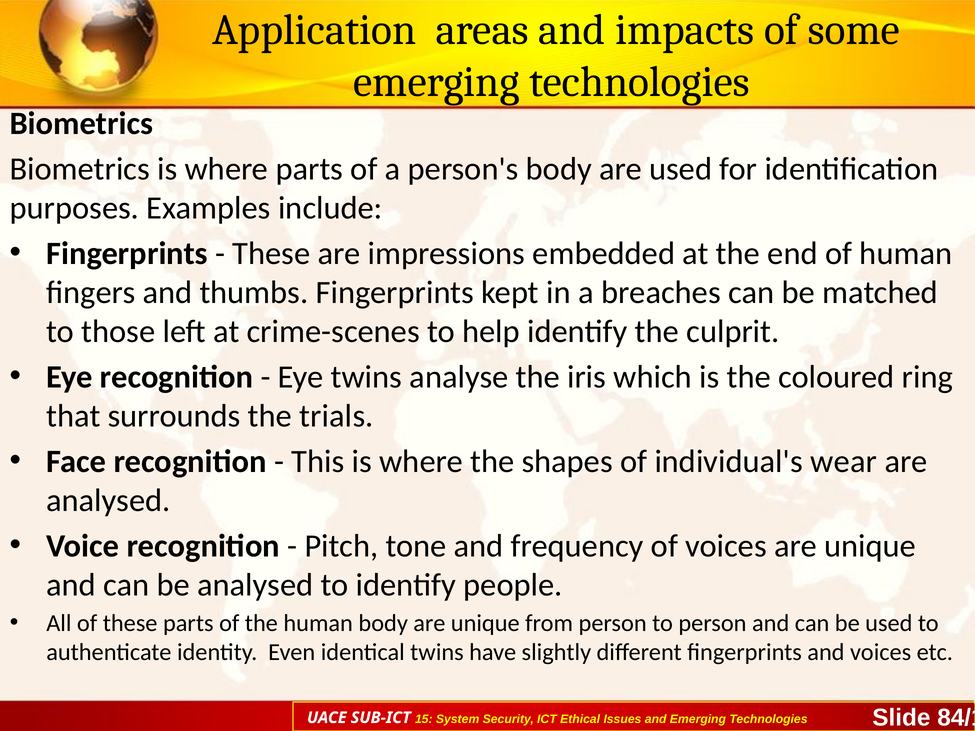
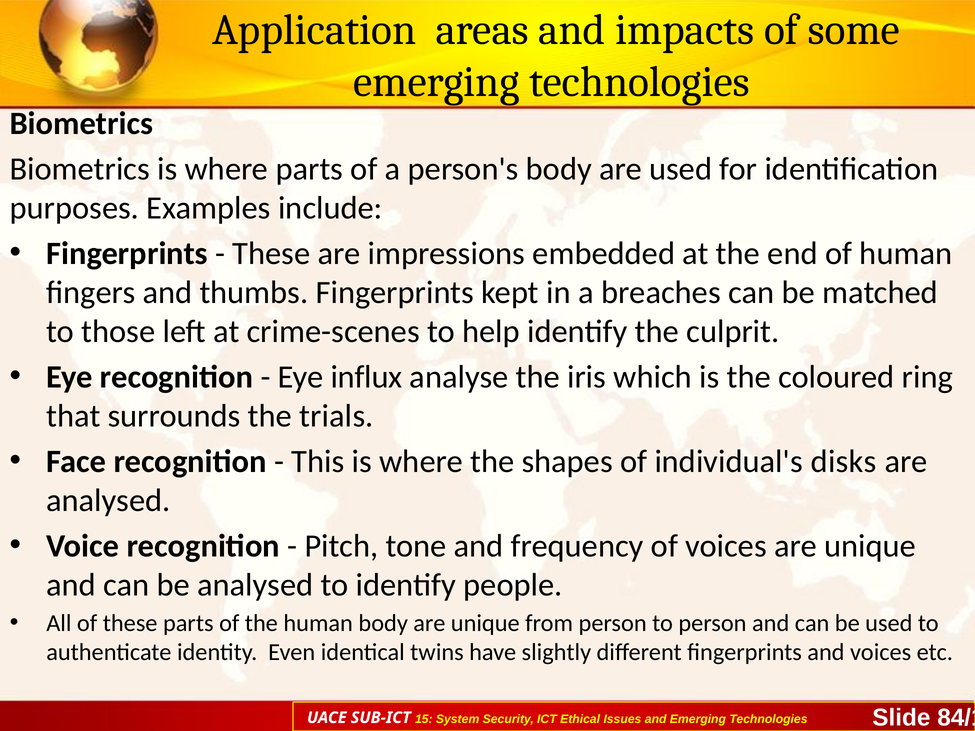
Eye twins: twins -> influx (367, 377)
wear: wear -> disks (844, 461)
